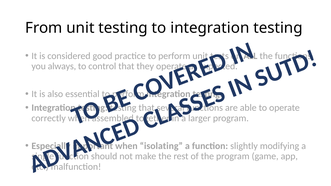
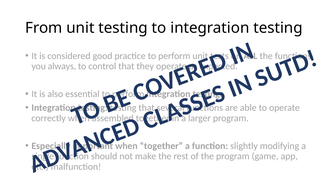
isolating: isolating -> together (161, 146)
